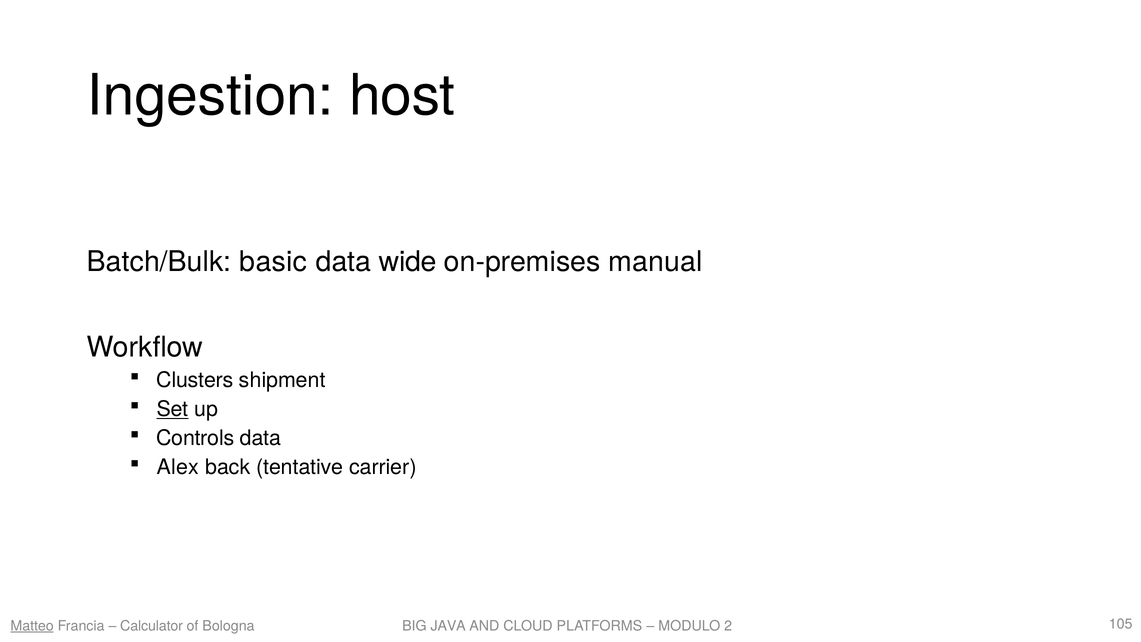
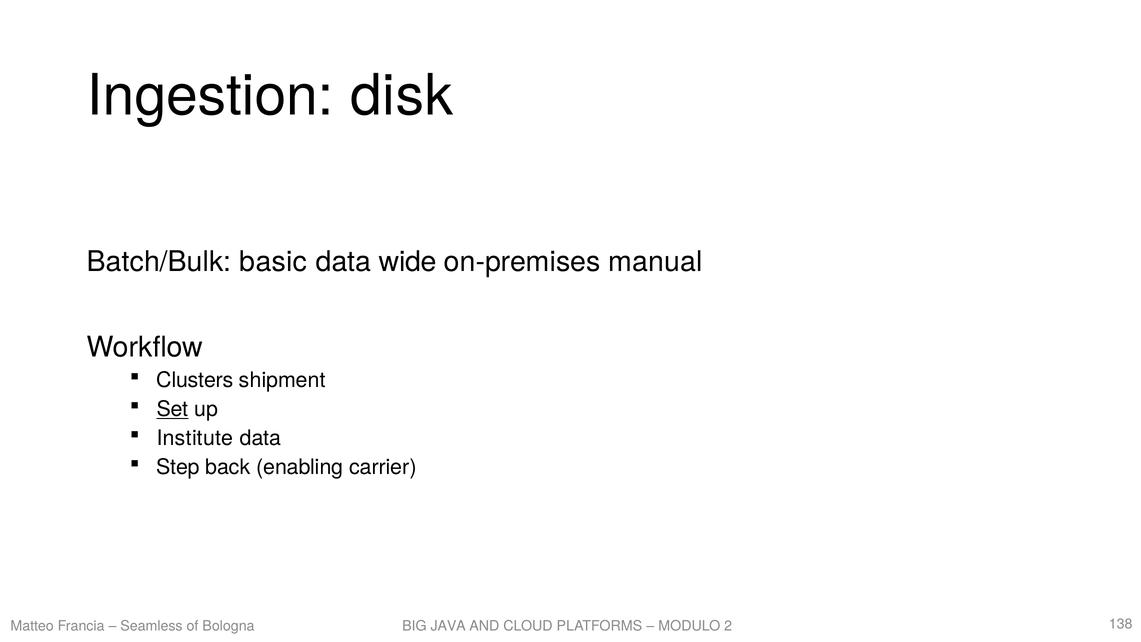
host: host -> disk (402, 96)
Controls: Controls -> Institute (195, 438)
Alex: Alex -> Step (178, 467)
tentative: tentative -> enabling (300, 467)
Matteo underline: present -> none (32, 626)
Calculator: Calculator -> Seamless (151, 626)
105: 105 -> 138 (1121, 624)
